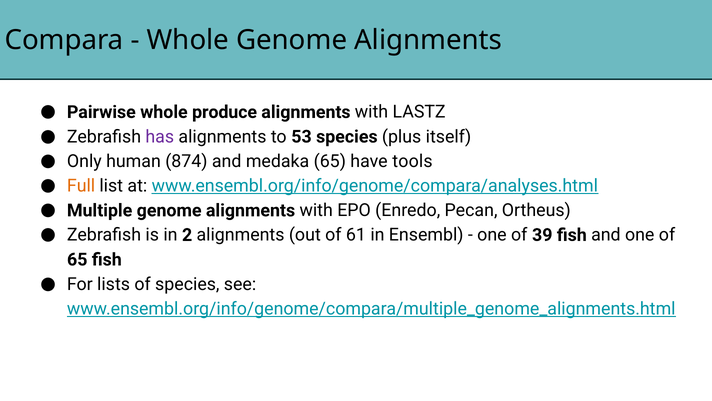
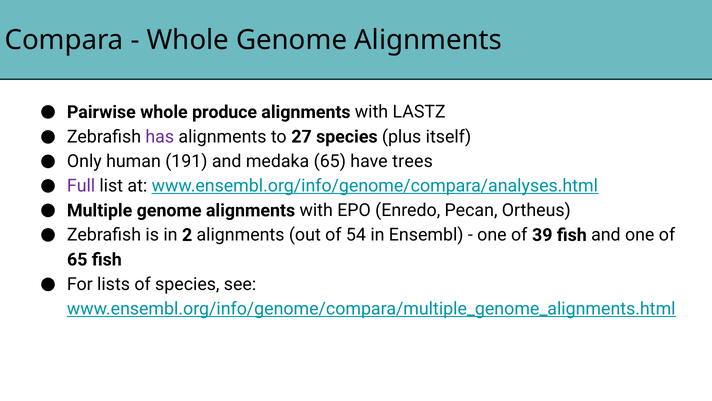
53: 53 -> 27 (301, 137)
874: 874 -> 191 (186, 161)
tools: tools -> trees (413, 161)
Full colour: orange -> purple (81, 186)
61: 61 -> 54 (356, 235)
